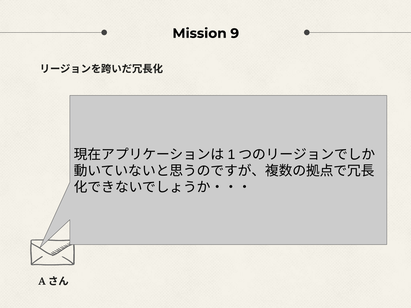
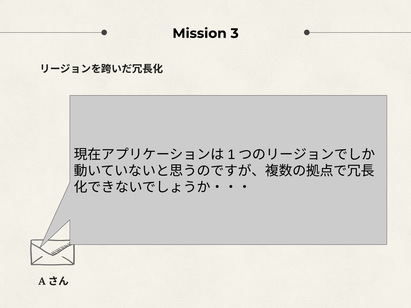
9: 9 -> 3 (235, 33)
